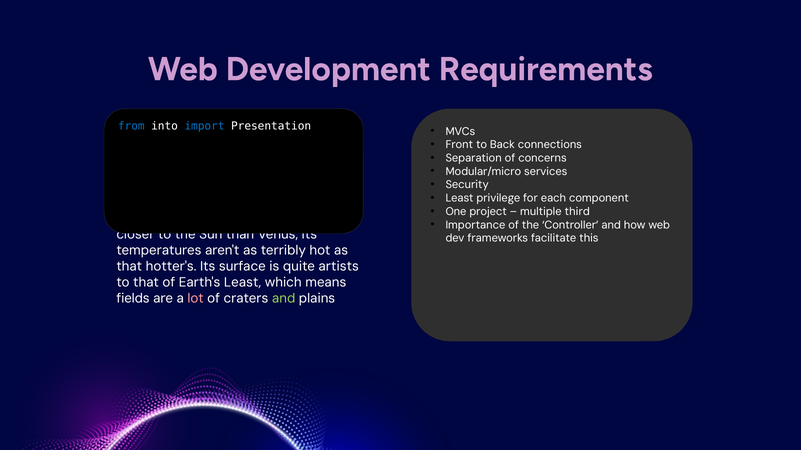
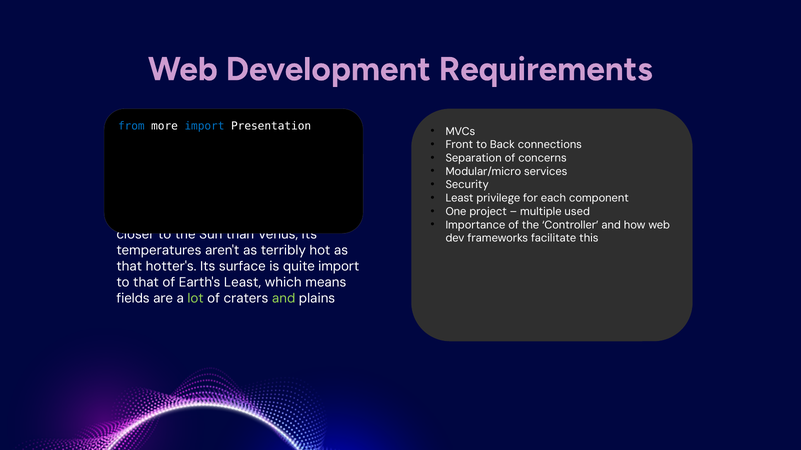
from into: into -> more (165, 126)
third: third -> used (577, 212)
quite artists: artists -> import (339, 267)
lot colour: pink -> light green (196, 299)
